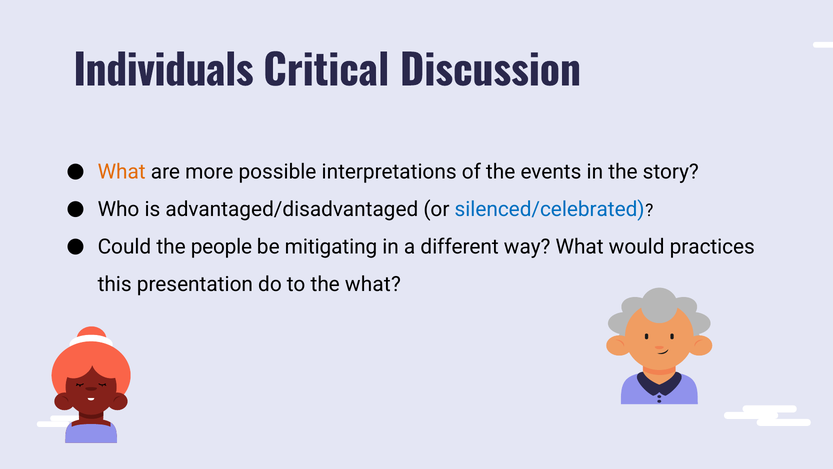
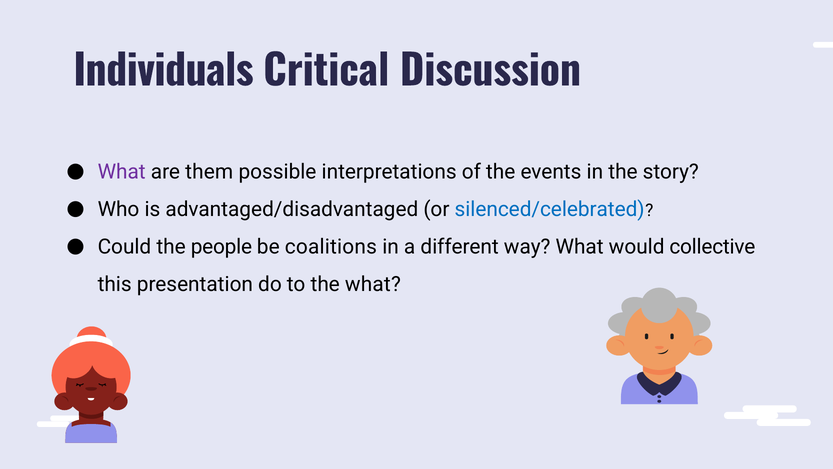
What colour: orange -> purple (122, 172)
more: more -> them (209, 172)
mitigating: mitigating -> coalitions (331, 247)
practices: practices -> collective (712, 247)
